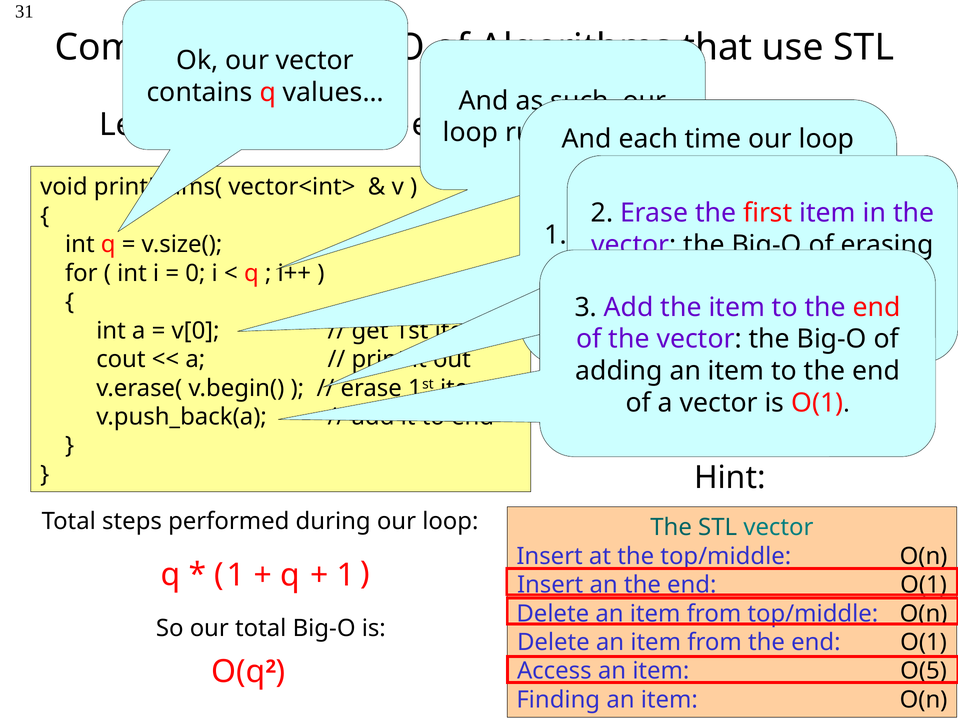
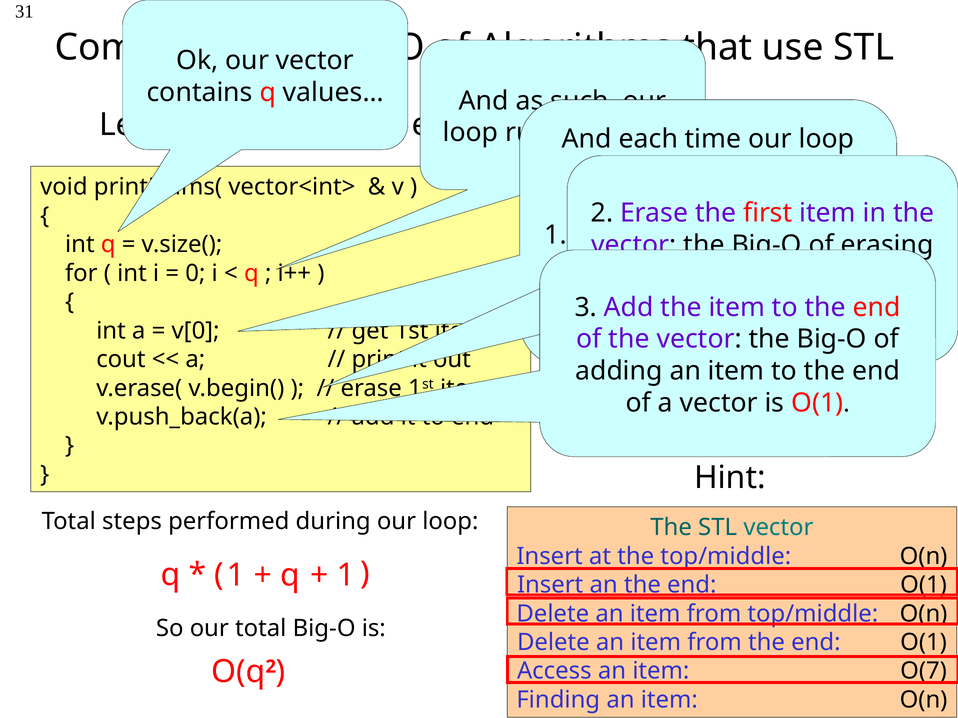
O(5: O(5 -> O(7 (924, 672)
